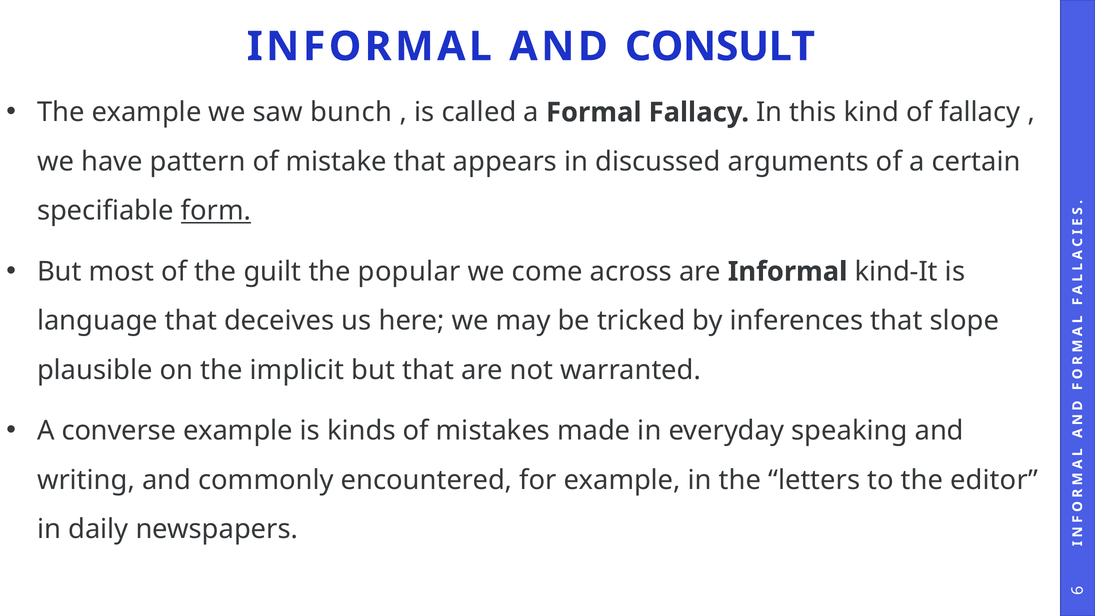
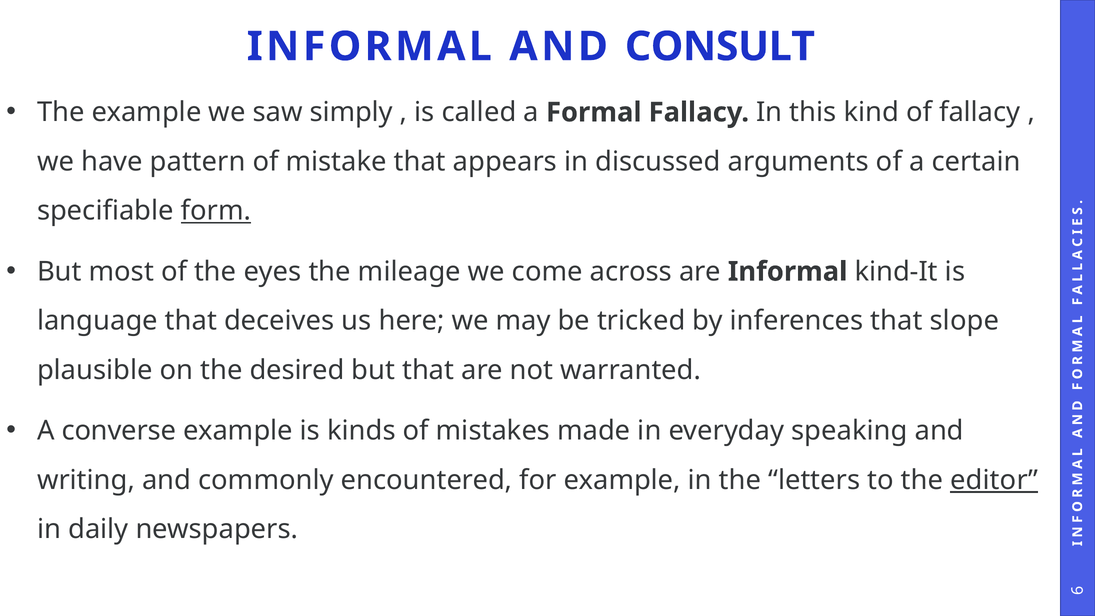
bunch: bunch -> simply (351, 112)
guilt: guilt -> eyes (272, 272)
popular: popular -> mileage (409, 272)
implicit: implicit -> desired (297, 370)
editor underline: none -> present (994, 480)
